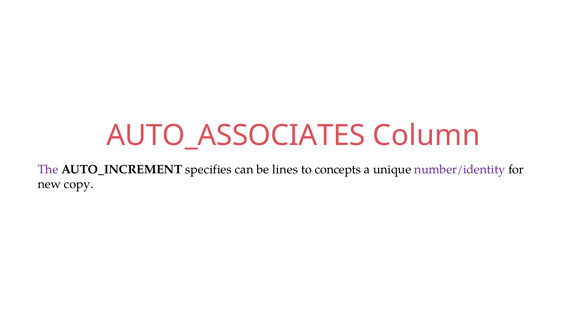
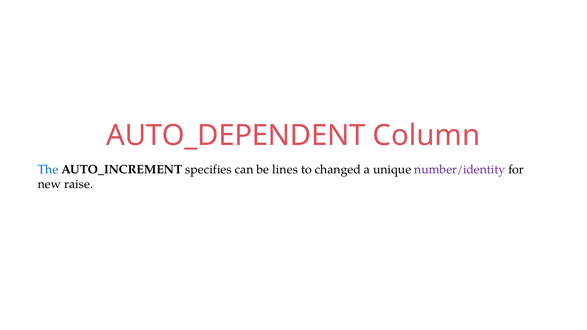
AUTO_ASSOCIATES: AUTO_ASSOCIATES -> AUTO_DEPENDENT (236, 136)
The colour: purple -> blue (48, 170)
concepts: concepts -> changed (338, 170)
copy: copy -> raise (79, 184)
